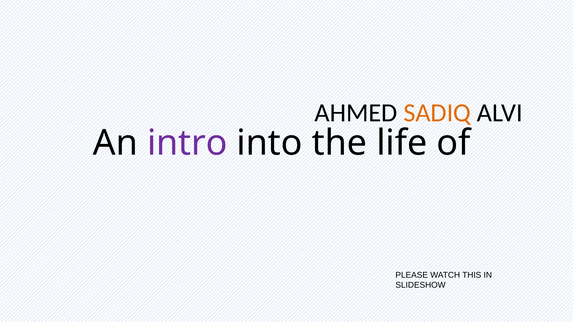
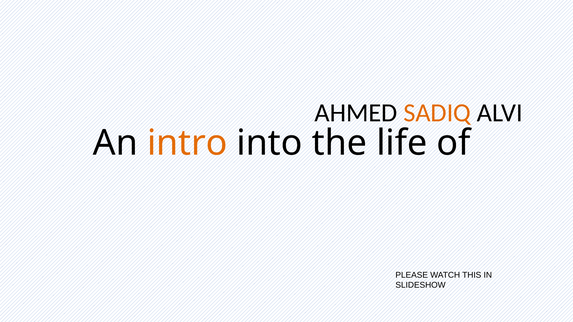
intro colour: purple -> orange (187, 143)
